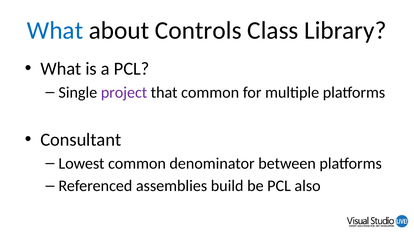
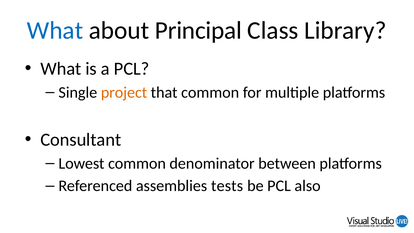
Controls: Controls -> Principal (198, 30)
project colour: purple -> orange (124, 92)
build: build -> tests (227, 186)
